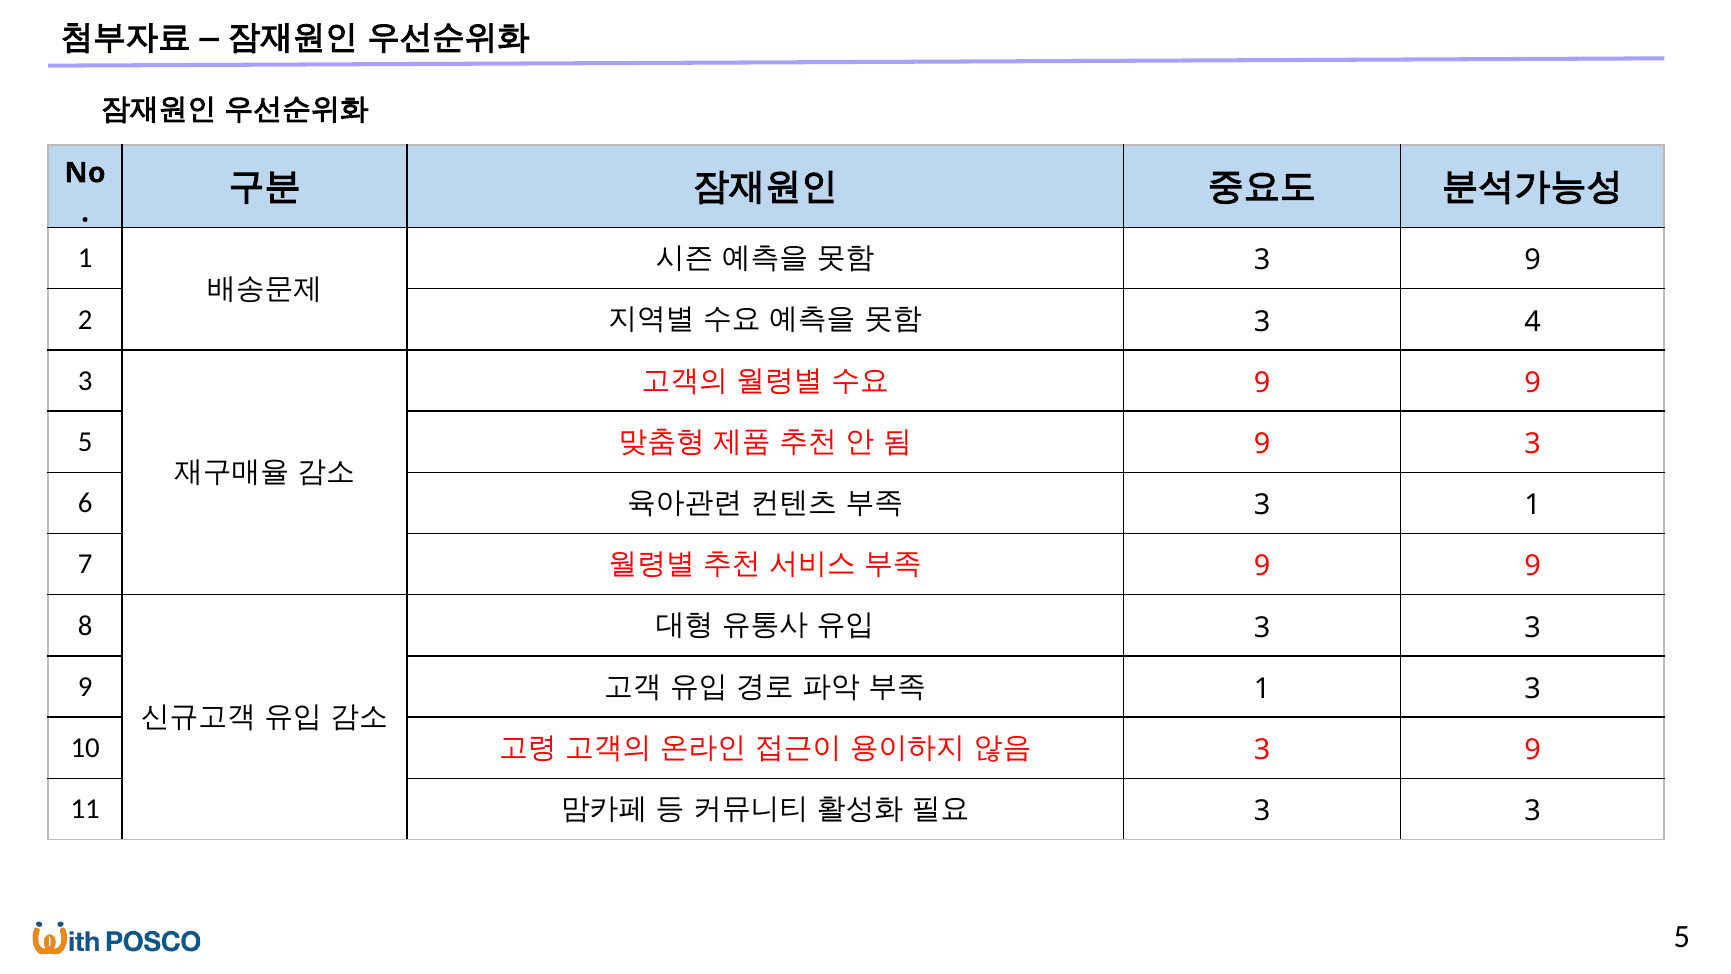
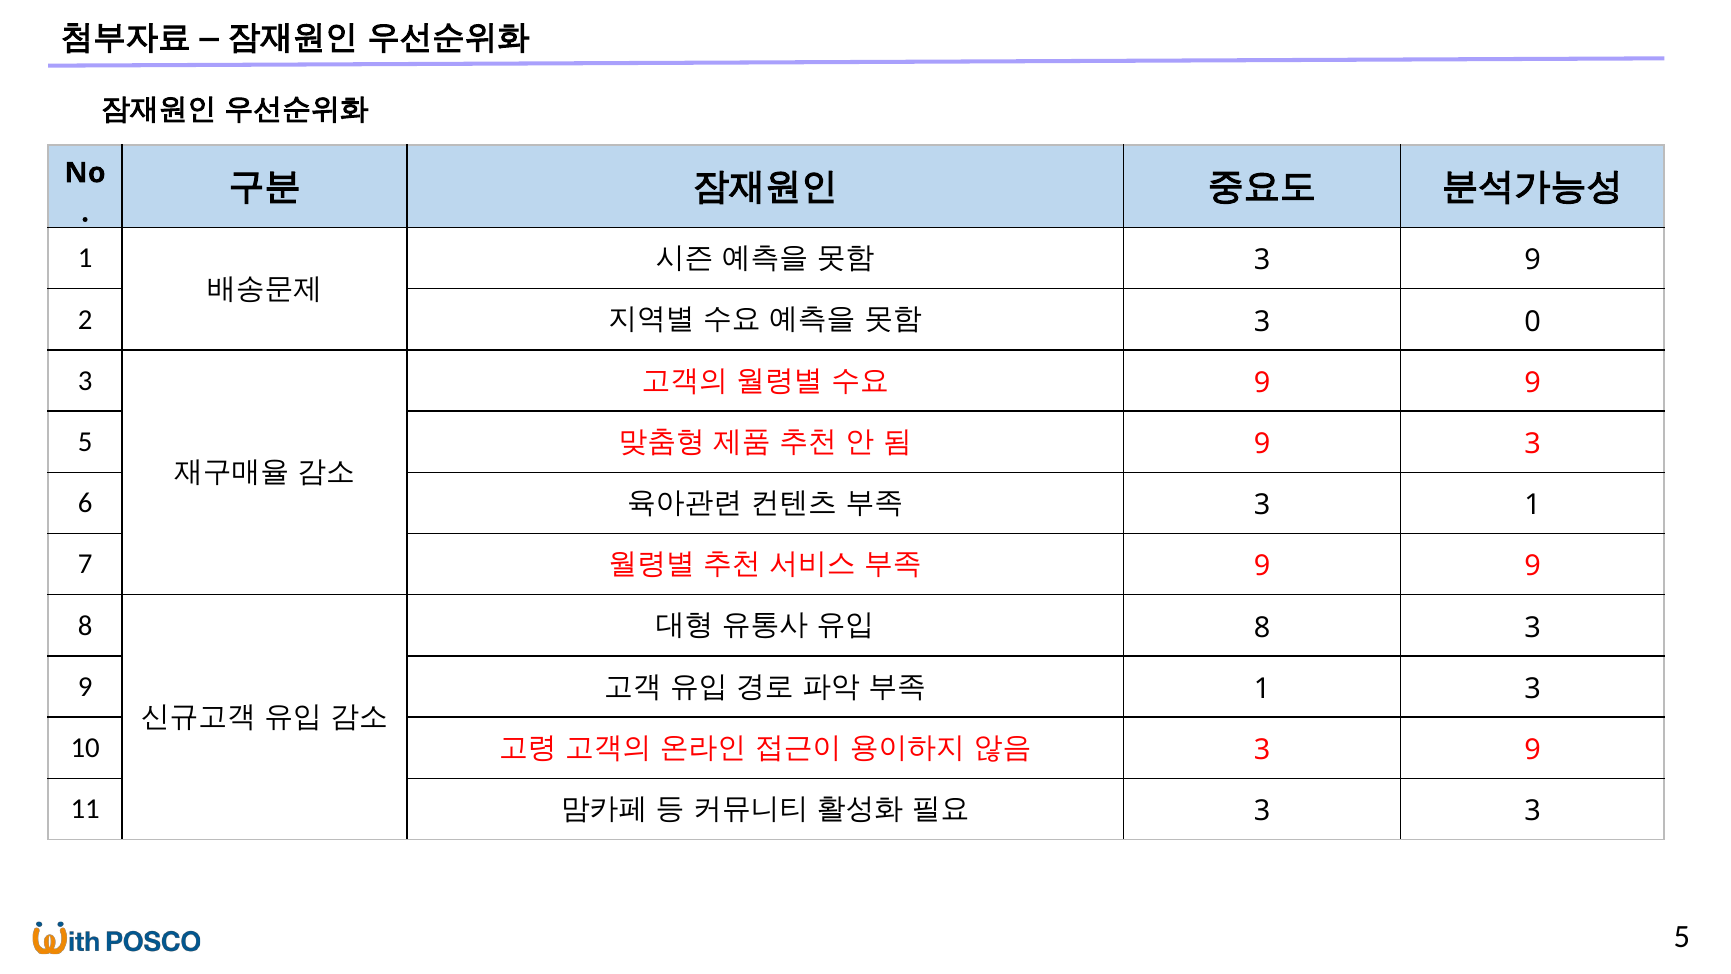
4: 4 -> 0 (1532, 321)
3: 3 -> 8 (1262, 627)
